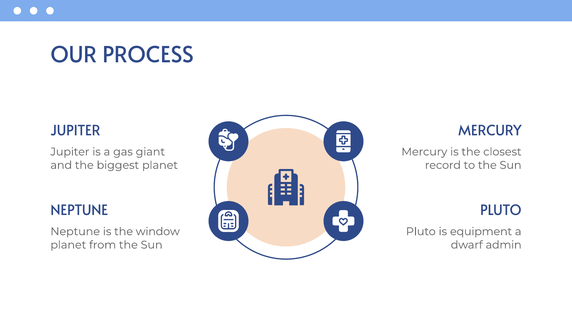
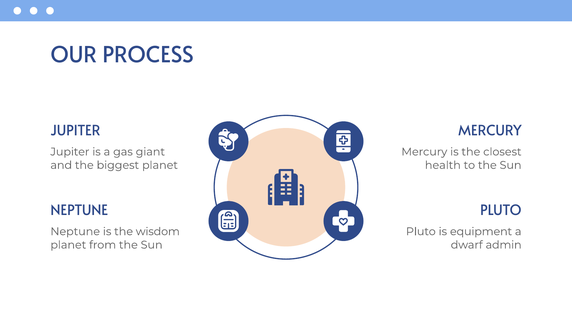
record: record -> health (443, 165)
window: window -> wisdom (158, 231)
